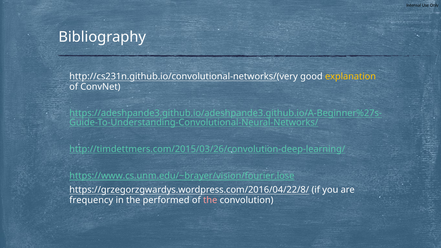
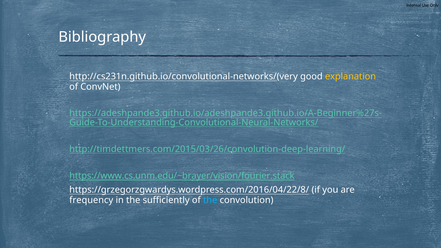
https://www.cs.unm.edu/~brayer/vision/fourier.lose: https://www.cs.unm.edu/~brayer/vision/fourier.lose -> https://www.cs.unm.edu/~brayer/vision/fourier.stack (182, 176)
performed: performed -> sufficiently (166, 200)
the colour: pink -> light blue (210, 200)
